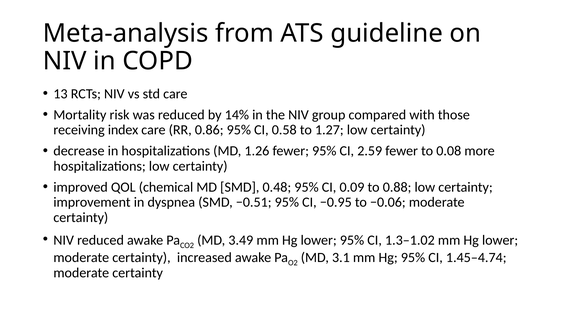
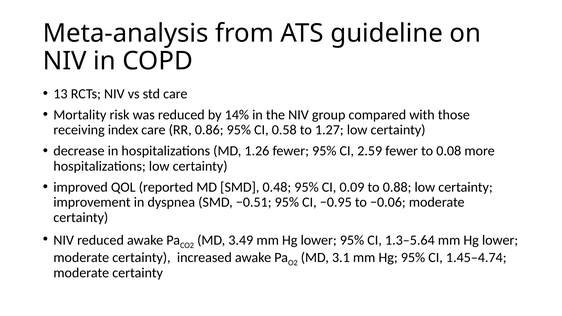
chemical: chemical -> reported (166, 187)
1.3–1.02: 1.3–1.02 -> 1.3–5.64 (410, 240)
